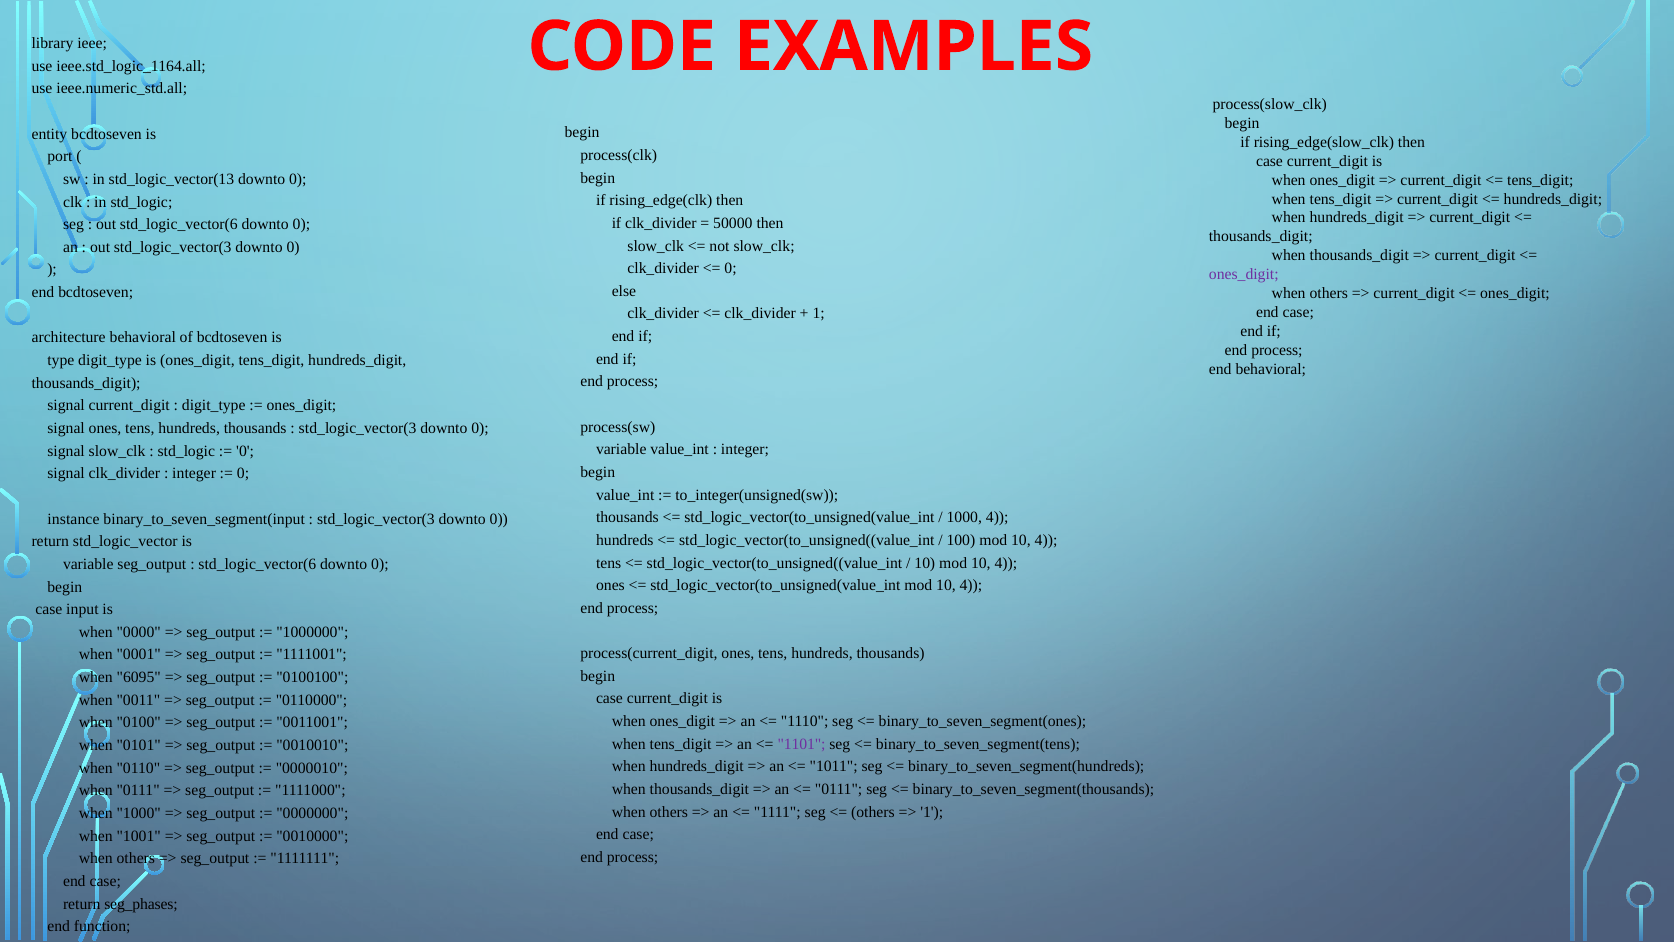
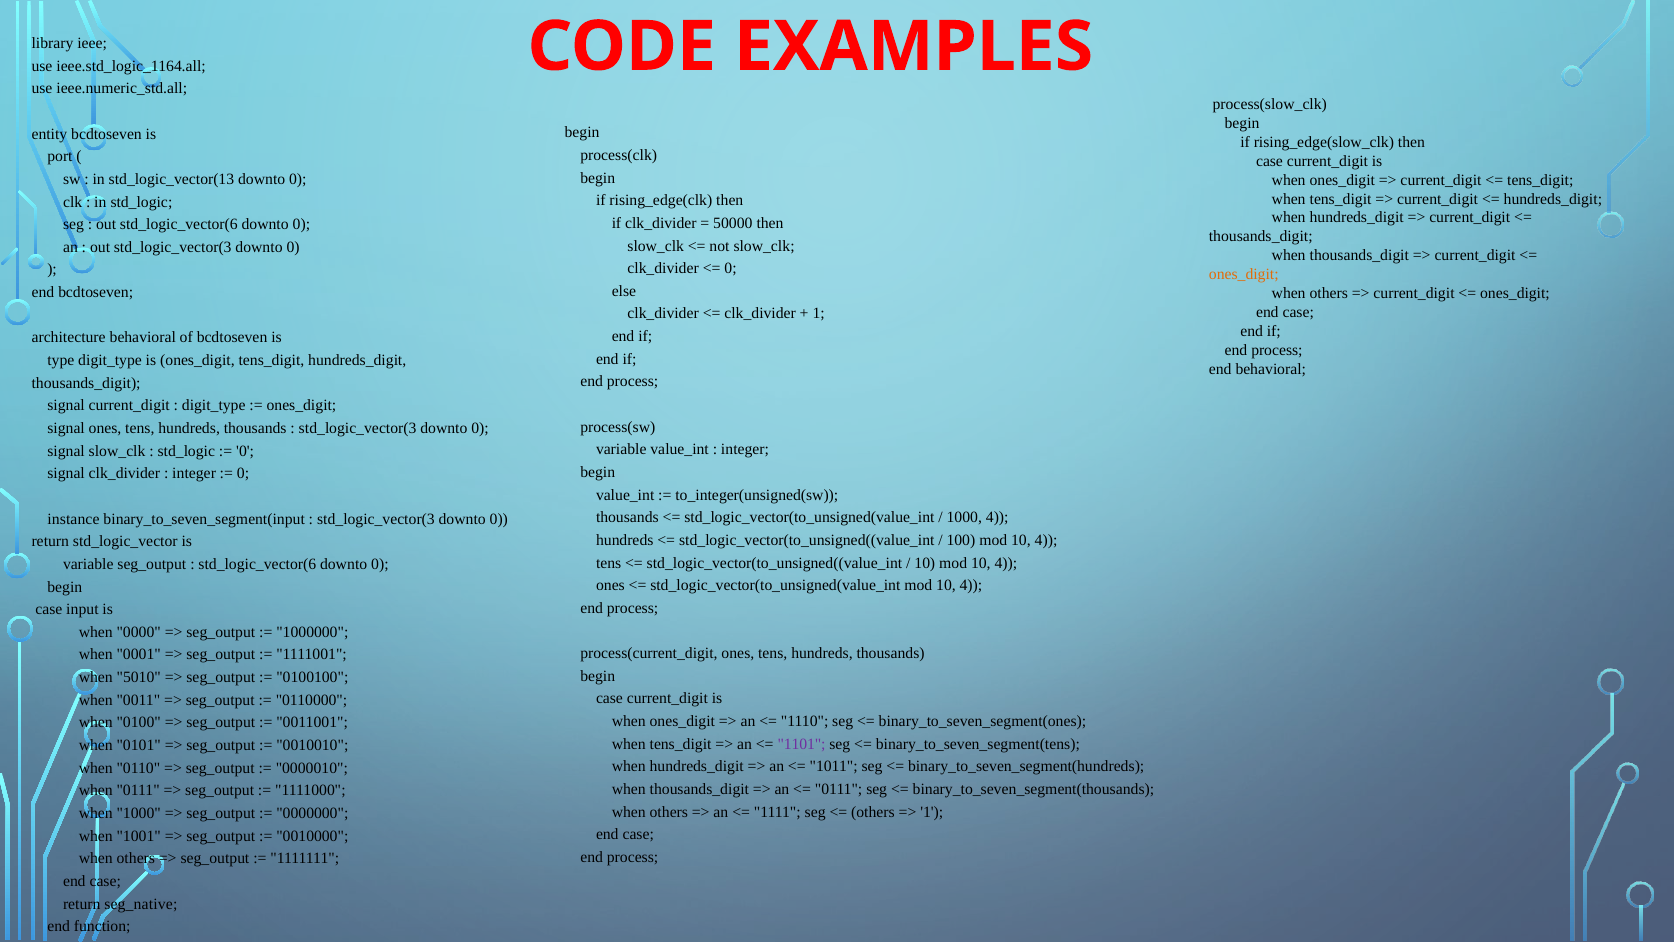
ones_digit colour: purple -> orange (1244, 274)
6095: 6095 -> 5010 (139, 677)
seg_phases: seg_phases -> seg_native (141, 904)
